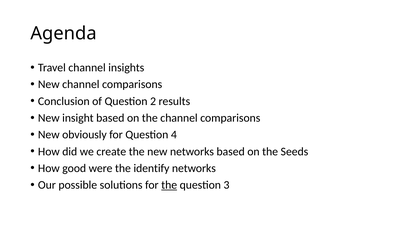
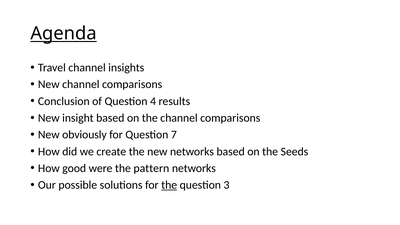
Agenda underline: none -> present (64, 34)
2: 2 -> 4 (153, 101)
4: 4 -> 7 (174, 135)
identify: identify -> pattern (151, 168)
